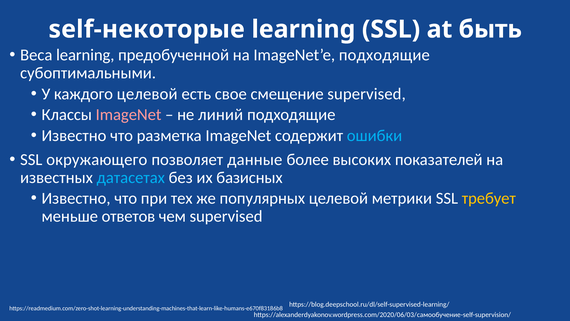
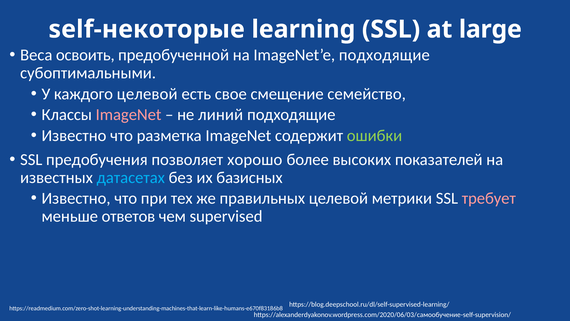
быть: быть -> large (490, 29)
Веса learning: learning -> освоить (85, 55)
смещение supervised: supervised -> семейство (367, 94)
ошибки colour: light blue -> light green (374, 136)
окружающего: окружающего -> предобучения (97, 159)
данные: данные -> хорошо (255, 159)
популярных: популярных -> правильных (262, 198)
требует colour: yellow -> pink (489, 198)
